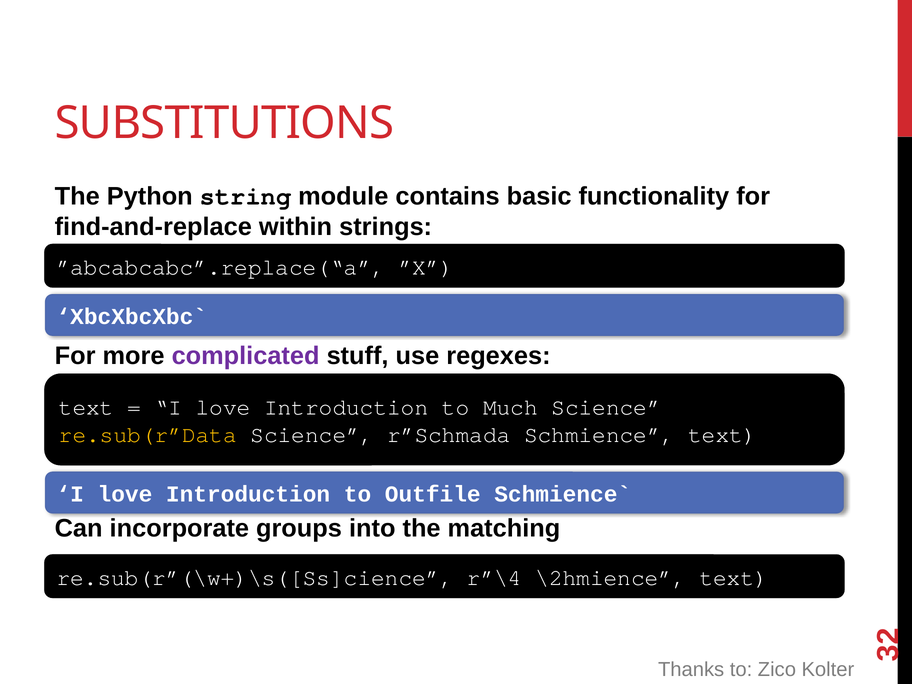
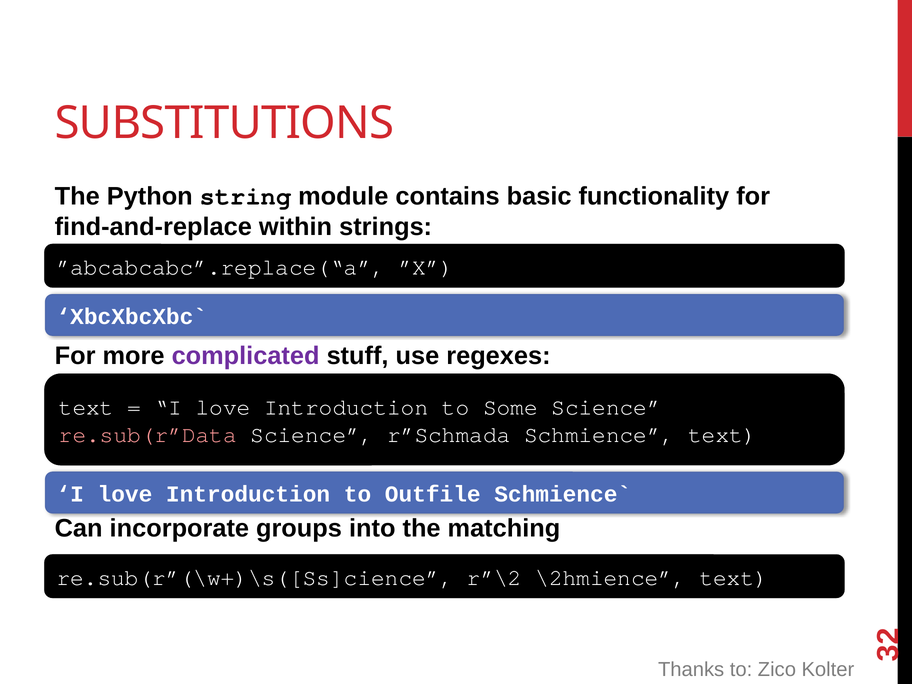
Much: Much -> Some (510, 407)
re.sub(r”Data colour: yellow -> pink (148, 435)
r”\4: r”\4 -> r”\2 (494, 578)
